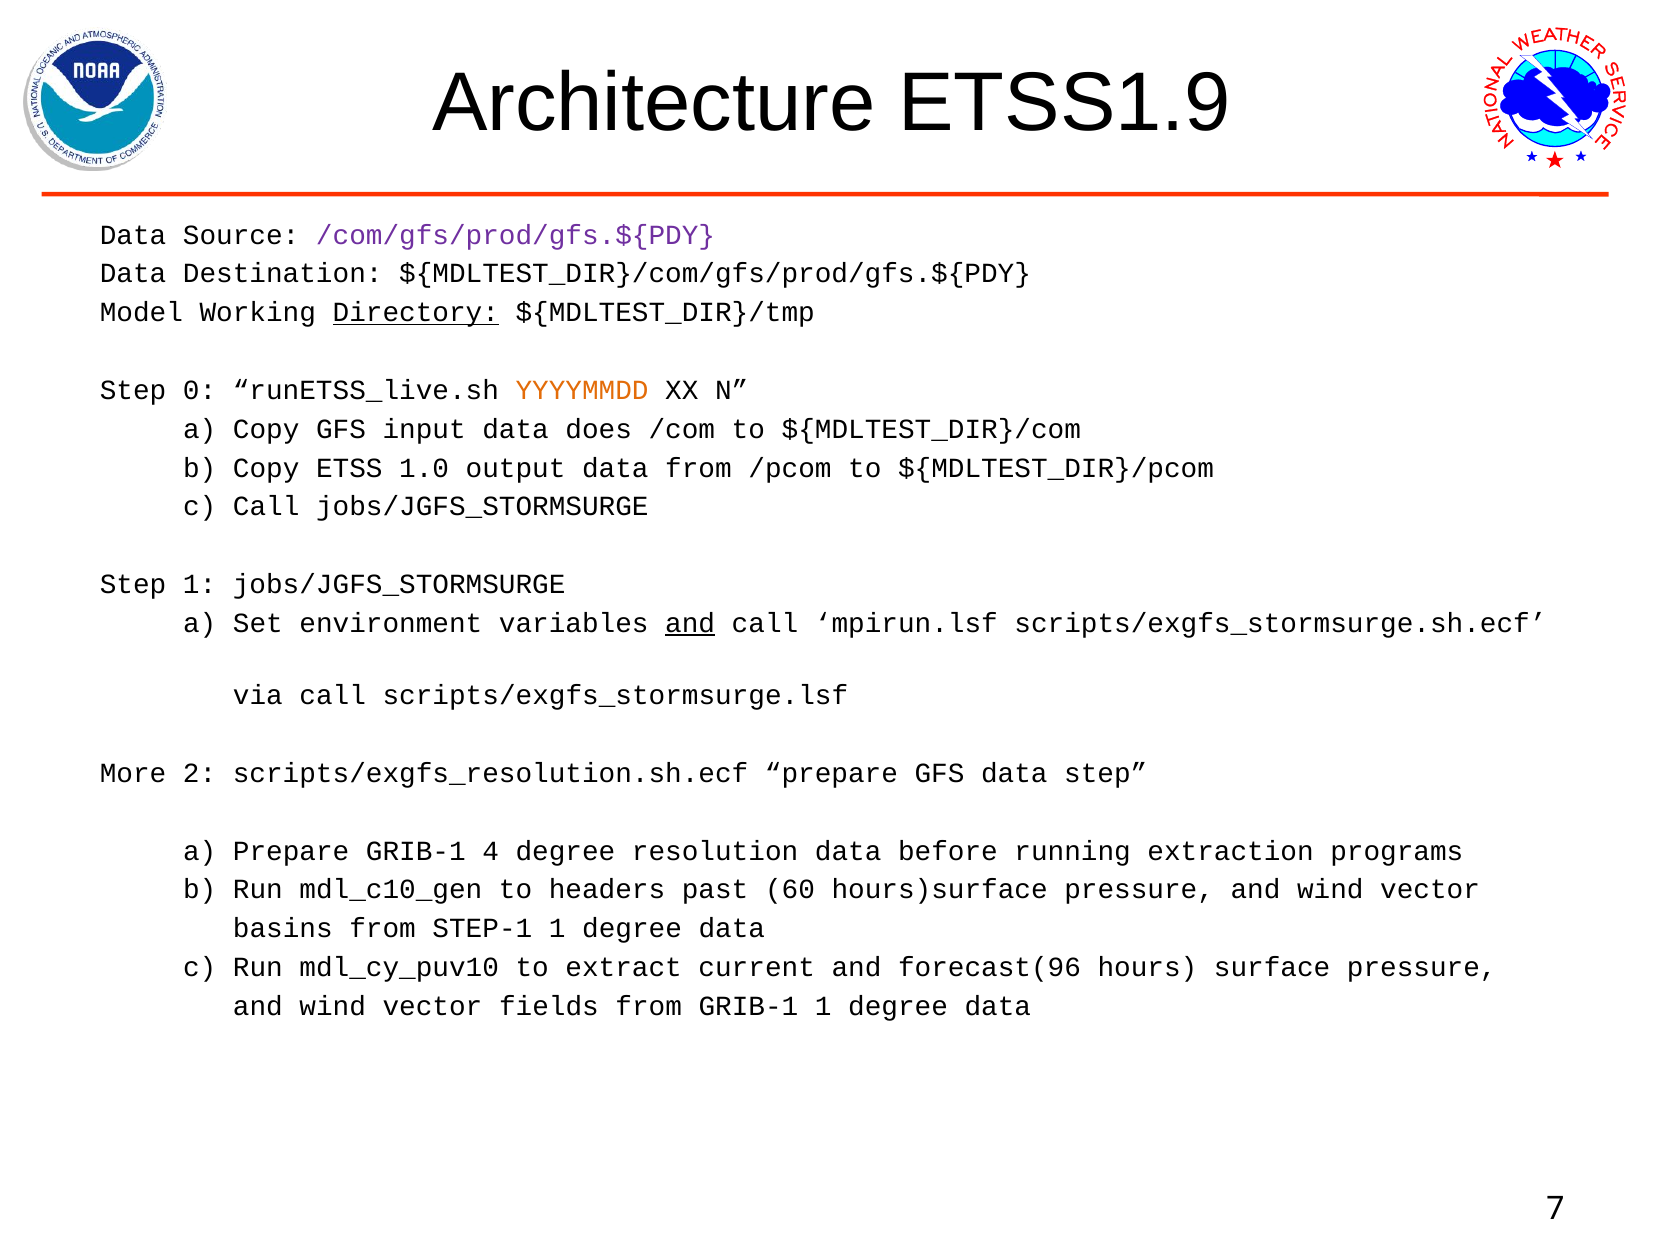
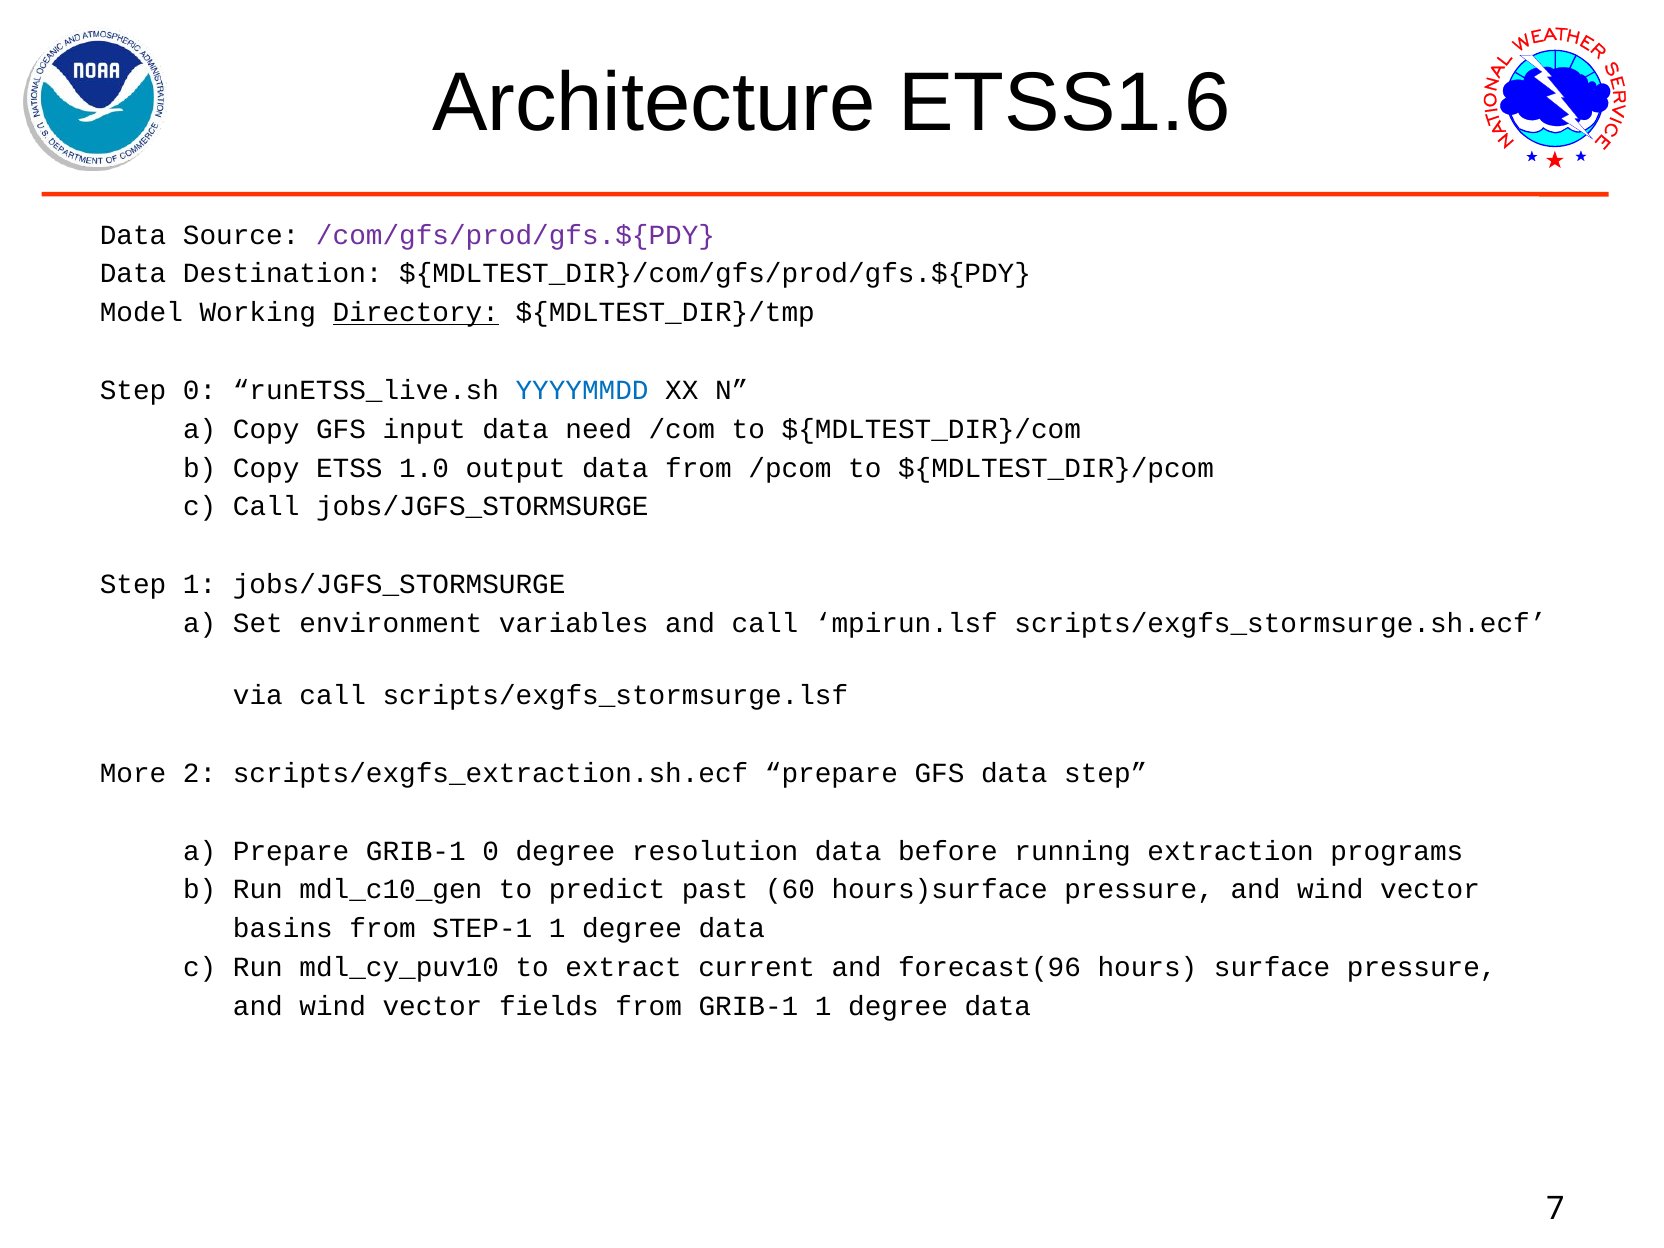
ETSS1.9: ETSS1.9 -> ETSS1.6 (1065, 103)
YYYYMMDD colour: orange -> blue (582, 390)
does: does -> need (599, 429)
and underline: present -> none (690, 623)
scripts/exgfs_resolution.sh.ecf: scripts/exgfs_resolution.sh.ecf -> scripts/exgfs_extraction.sh.ecf (491, 773)
GRIB-1 4: 4 -> 0 (491, 851)
headers: headers -> predict (607, 890)
